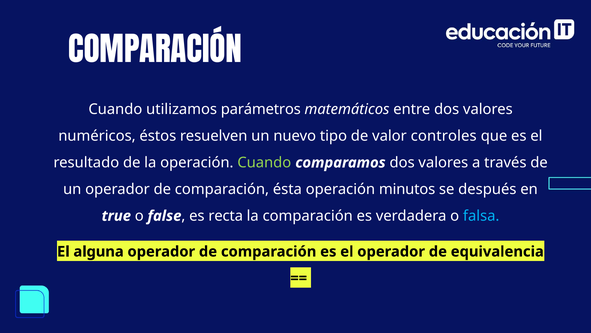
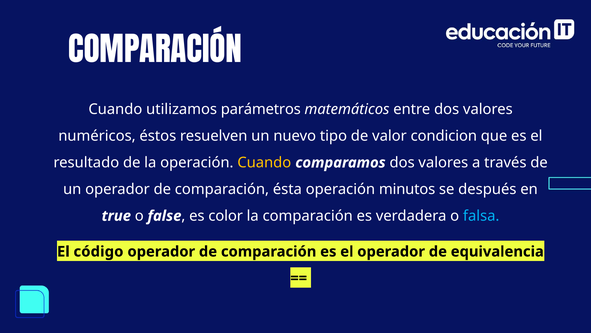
controles: controles -> condicion (444, 136)
Cuando colour: light green -> yellow (264, 162)
recta: recta -> color (226, 216)
alguna: alguna -> código (98, 251)
